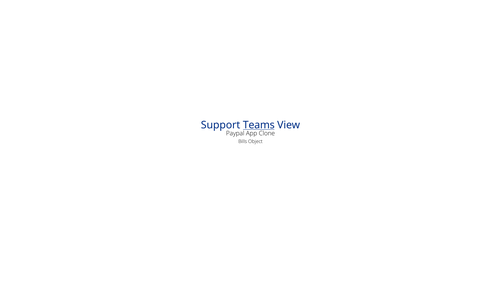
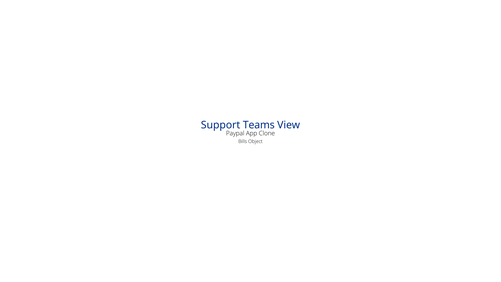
Teams underline: present -> none (259, 125)
